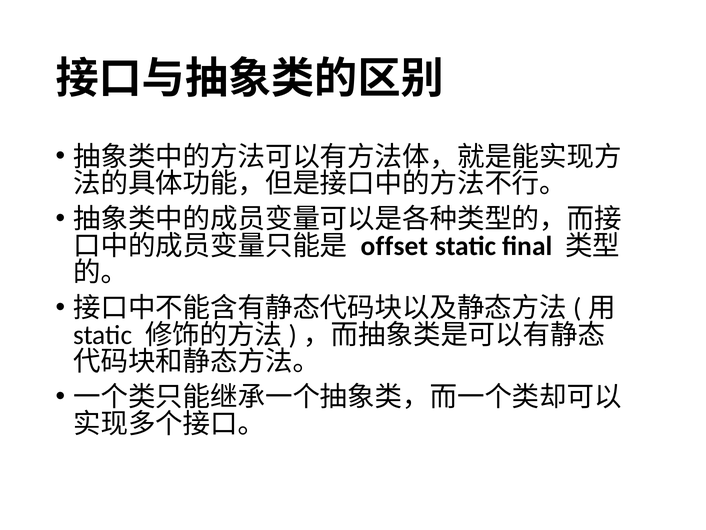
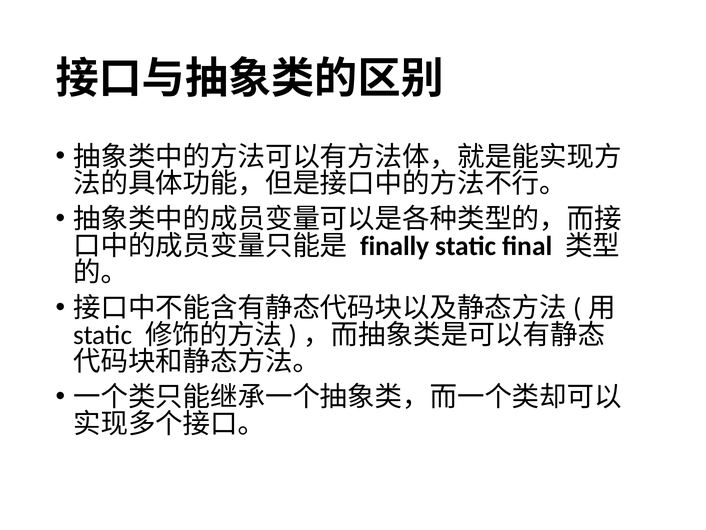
offset: offset -> finally (395, 246)
